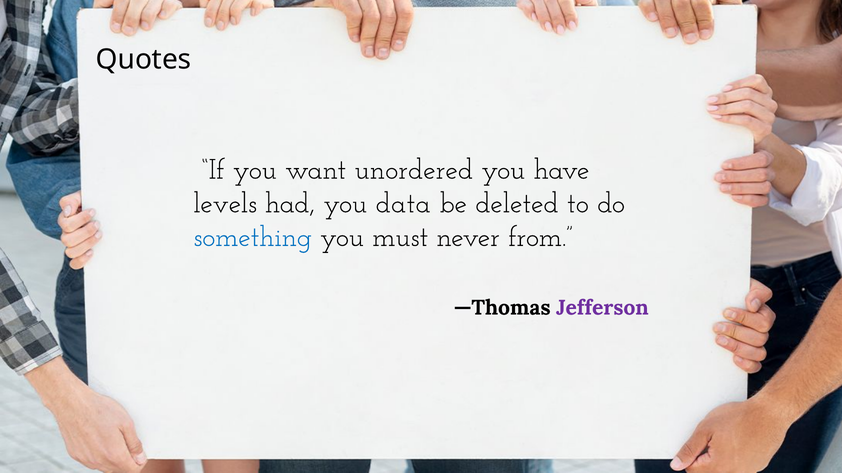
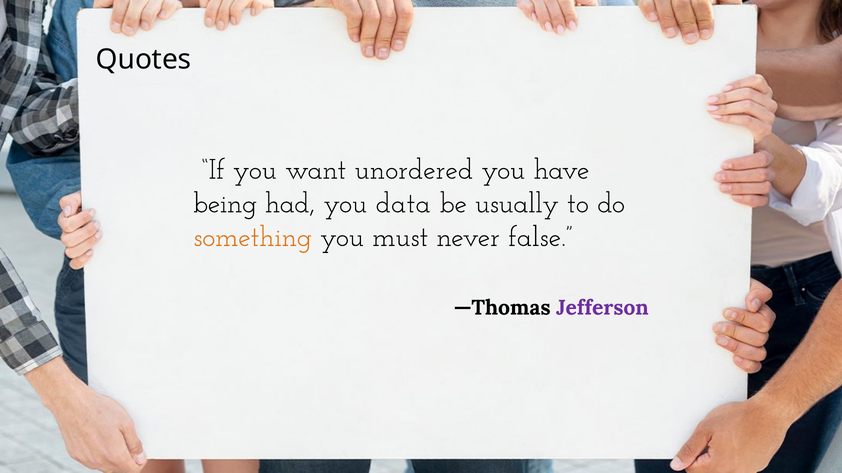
levels: levels -> being (225, 203)
deleted: deleted -> usually (517, 203)
something colour: blue -> orange (253, 237)
from: from -> false (541, 237)
